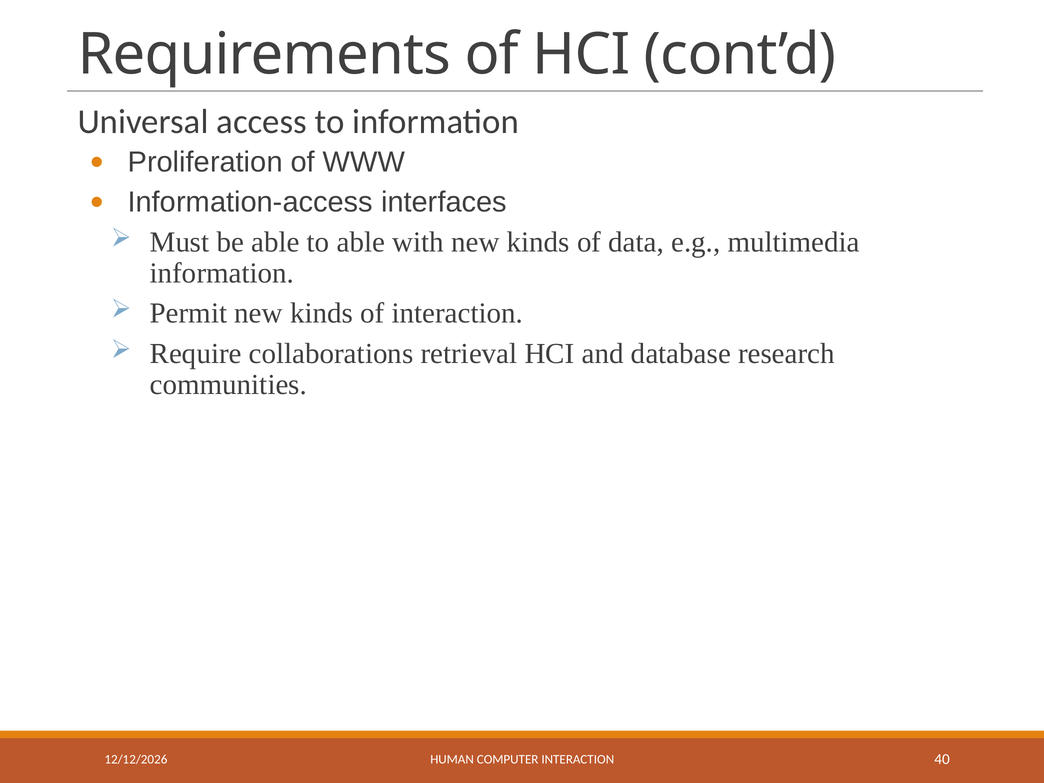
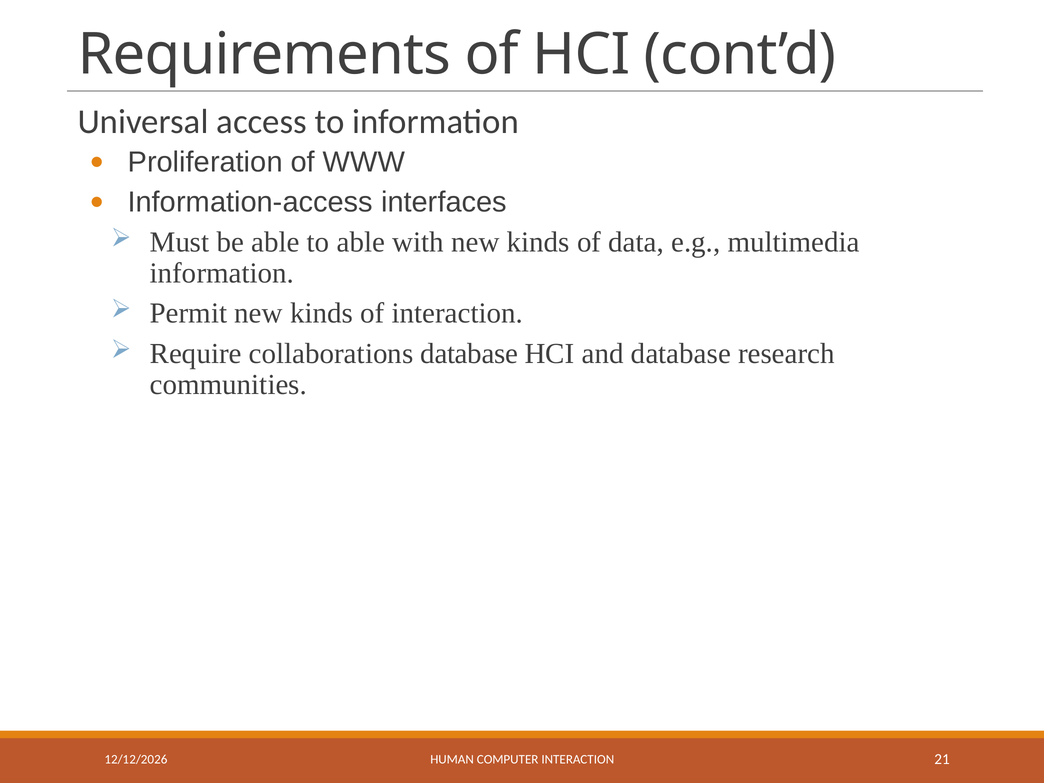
collaborations retrieval: retrieval -> database (469, 353)
40: 40 -> 21 (942, 759)
